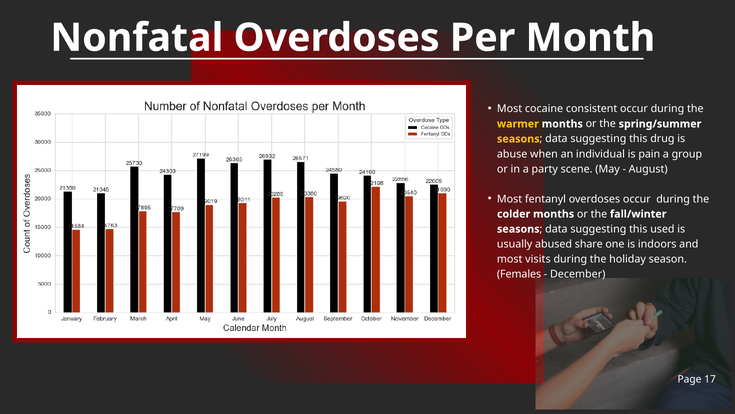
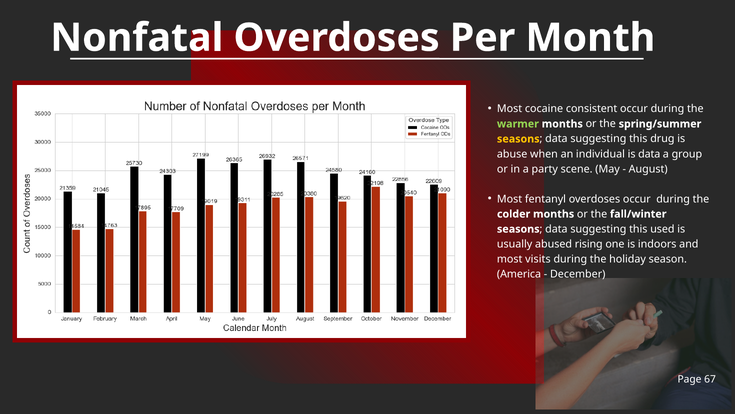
warmer colour: yellow -> light green (518, 124)
is pain: pain -> data (649, 154)
share: share -> rising (589, 244)
Females: Females -> America (519, 274)
17: 17 -> 67 (710, 379)
